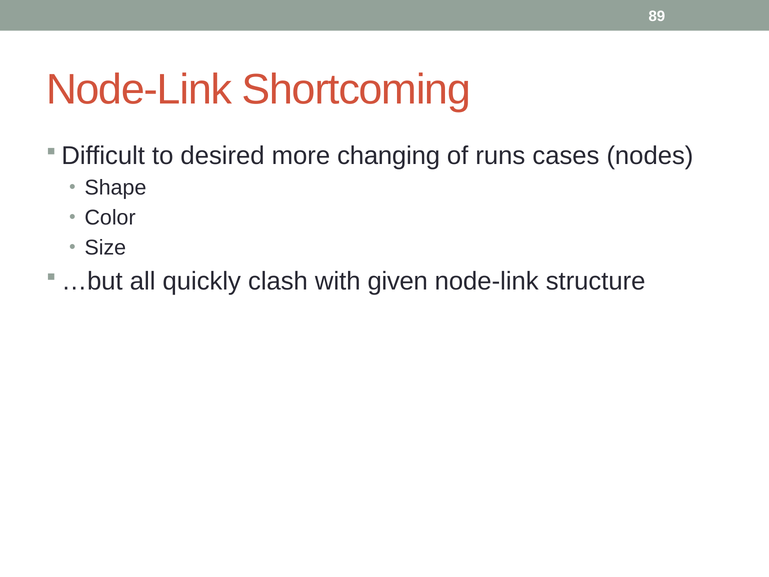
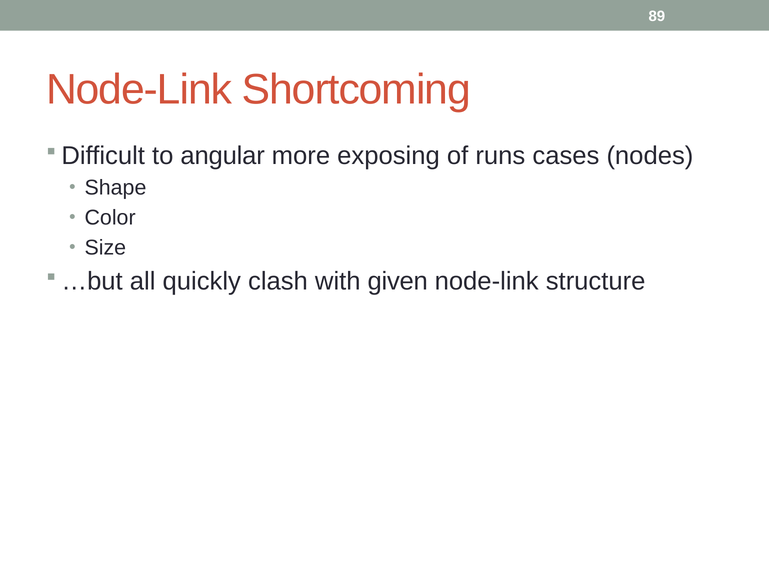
desired: desired -> angular (223, 156)
changing: changing -> exposing (389, 156)
